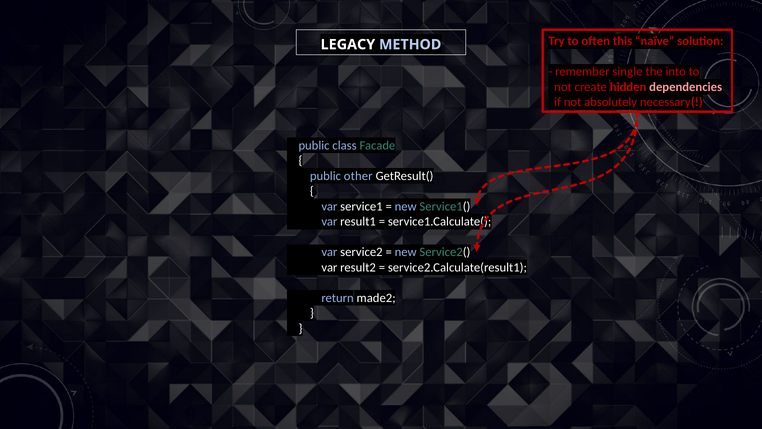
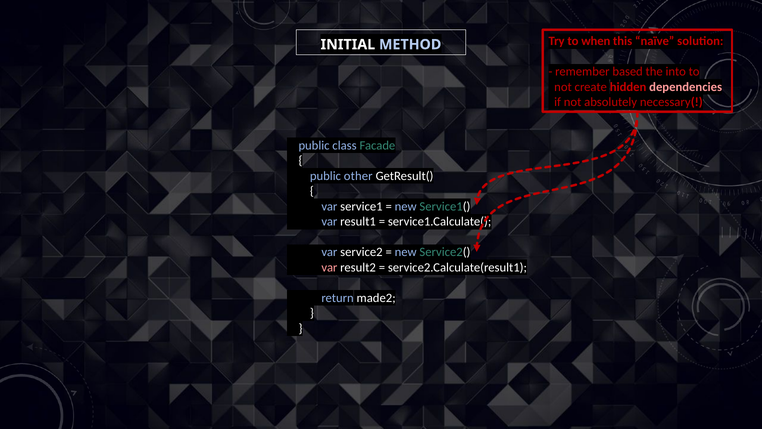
LEGACY: LEGACY -> INITIAL (348, 44)
often: often -> when (596, 41)
single: single -> based (628, 72)
var colour: white -> pink (329, 267)
